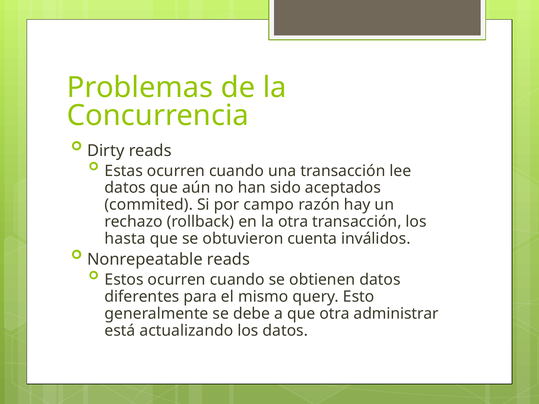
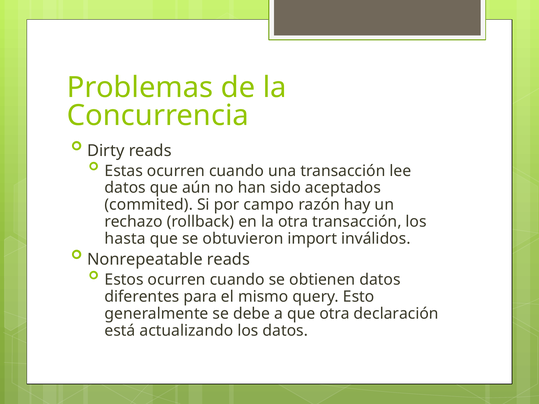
cuenta: cuenta -> import (312, 239)
administrar: administrar -> declaración (396, 314)
